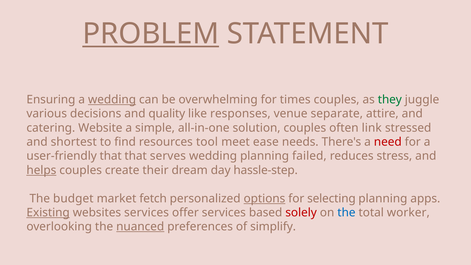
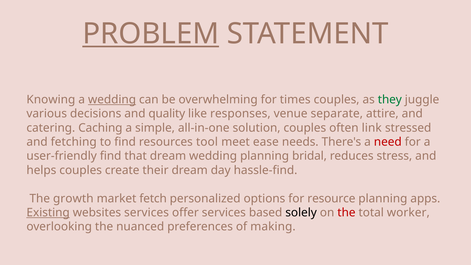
Ensuring: Ensuring -> Knowing (51, 100)
Website: Website -> Caching (100, 128)
shortest: shortest -> fetching (74, 142)
user-friendly that: that -> find (111, 156)
that serves: serves -> dream (168, 156)
failed: failed -> bridal (309, 156)
helps underline: present -> none (41, 170)
hassle-step: hassle-step -> hassle-find (266, 170)
budget: budget -> growth (73, 198)
options underline: present -> none (264, 198)
selecting: selecting -> resource (331, 198)
solely colour: red -> black (301, 213)
the colour: blue -> red (346, 213)
nuanced underline: present -> none (140, 227)
simplify: simplify -> making (273, 227)
